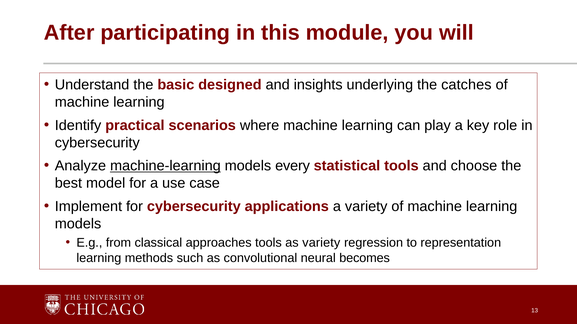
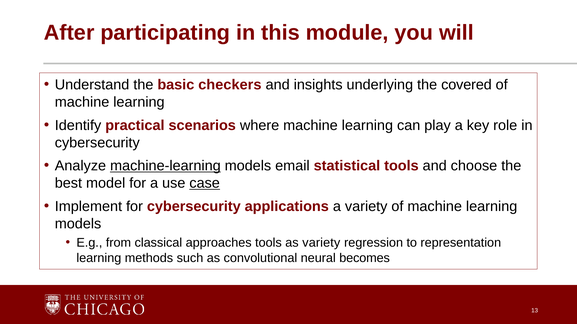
designed: designed -> checkers (230, 85)
catches: catches -> covered (466, 85)
every: every -> email (292, 166)
case underline: none -> present (205, 183)
